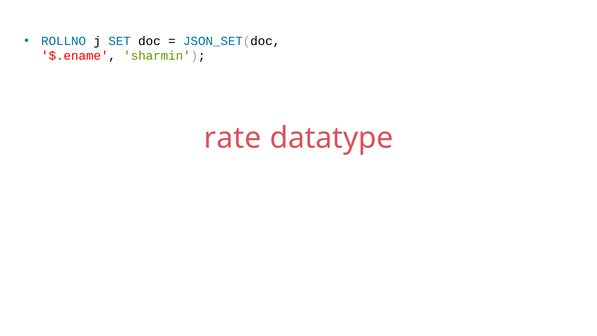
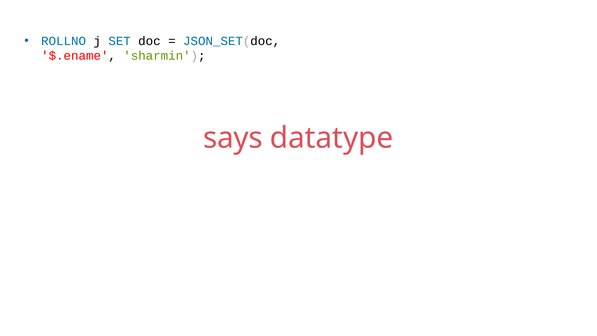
rate: rate -> says (233, 138)
